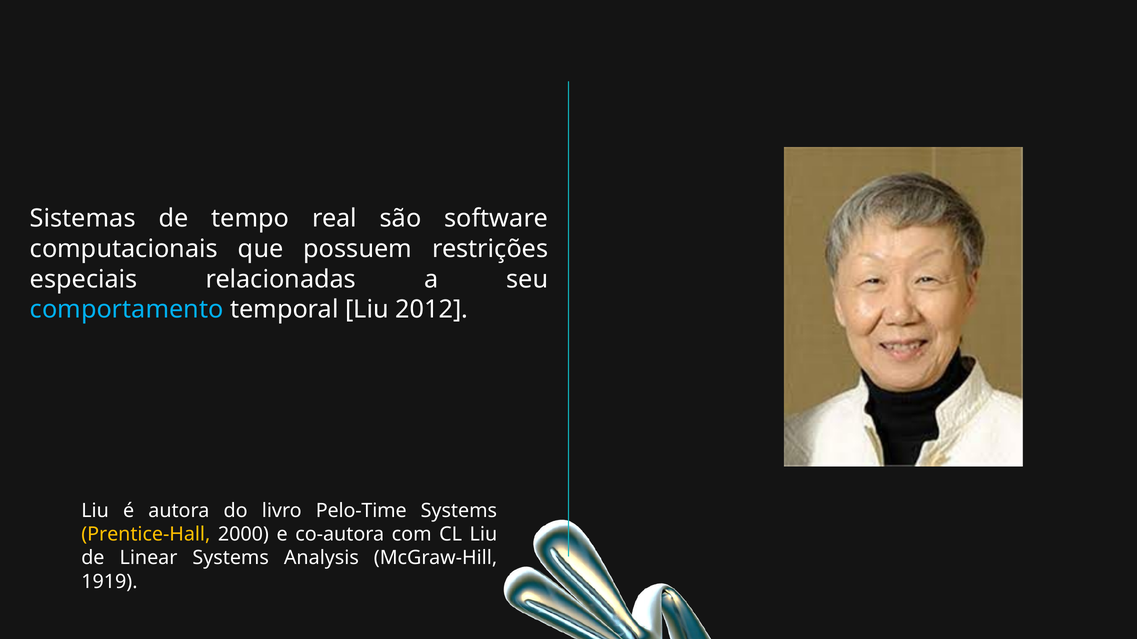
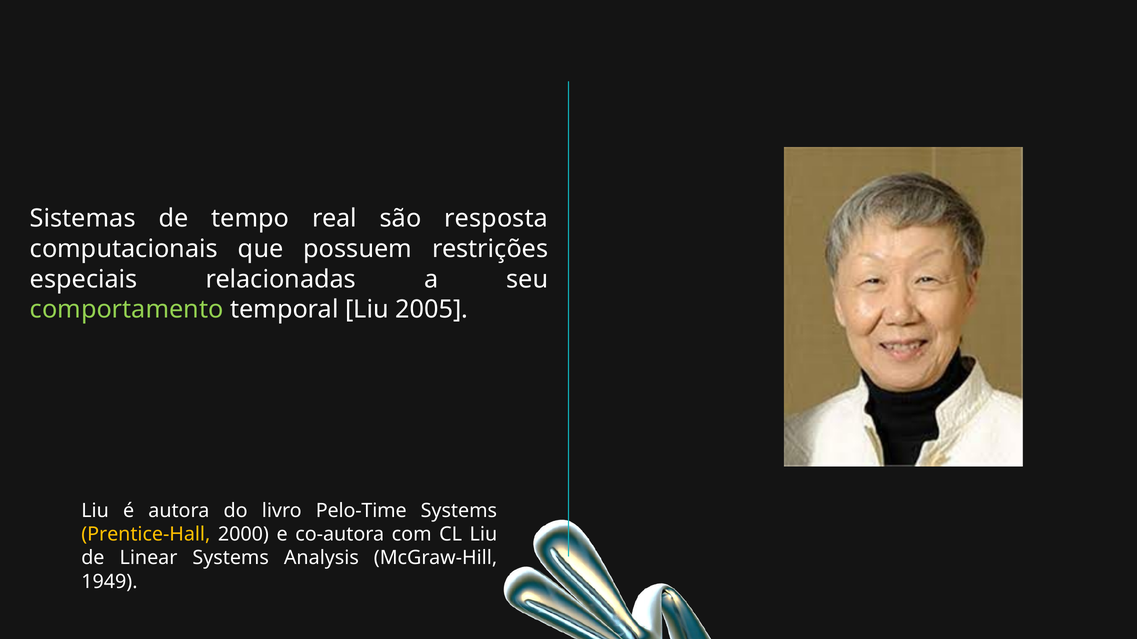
software: software -> resposta (496, 219)
comportamento colour: light blue -> light green (127, 310)
2012: 2012 -> 2005 (432, 310)
1919: 1919 -> 1949 (109, 582)
